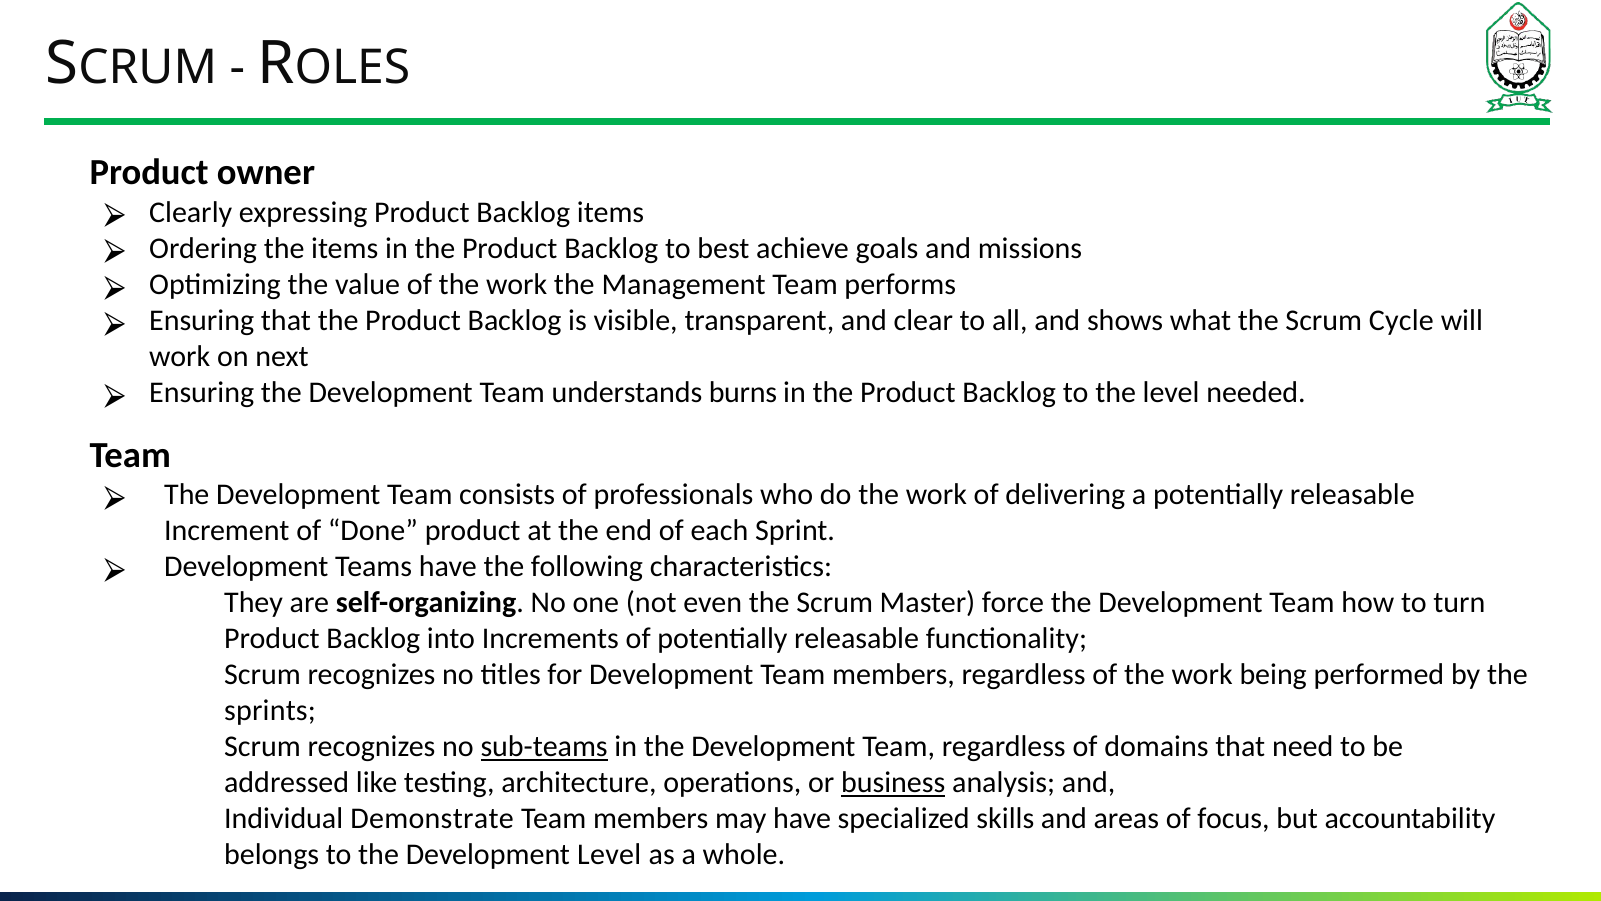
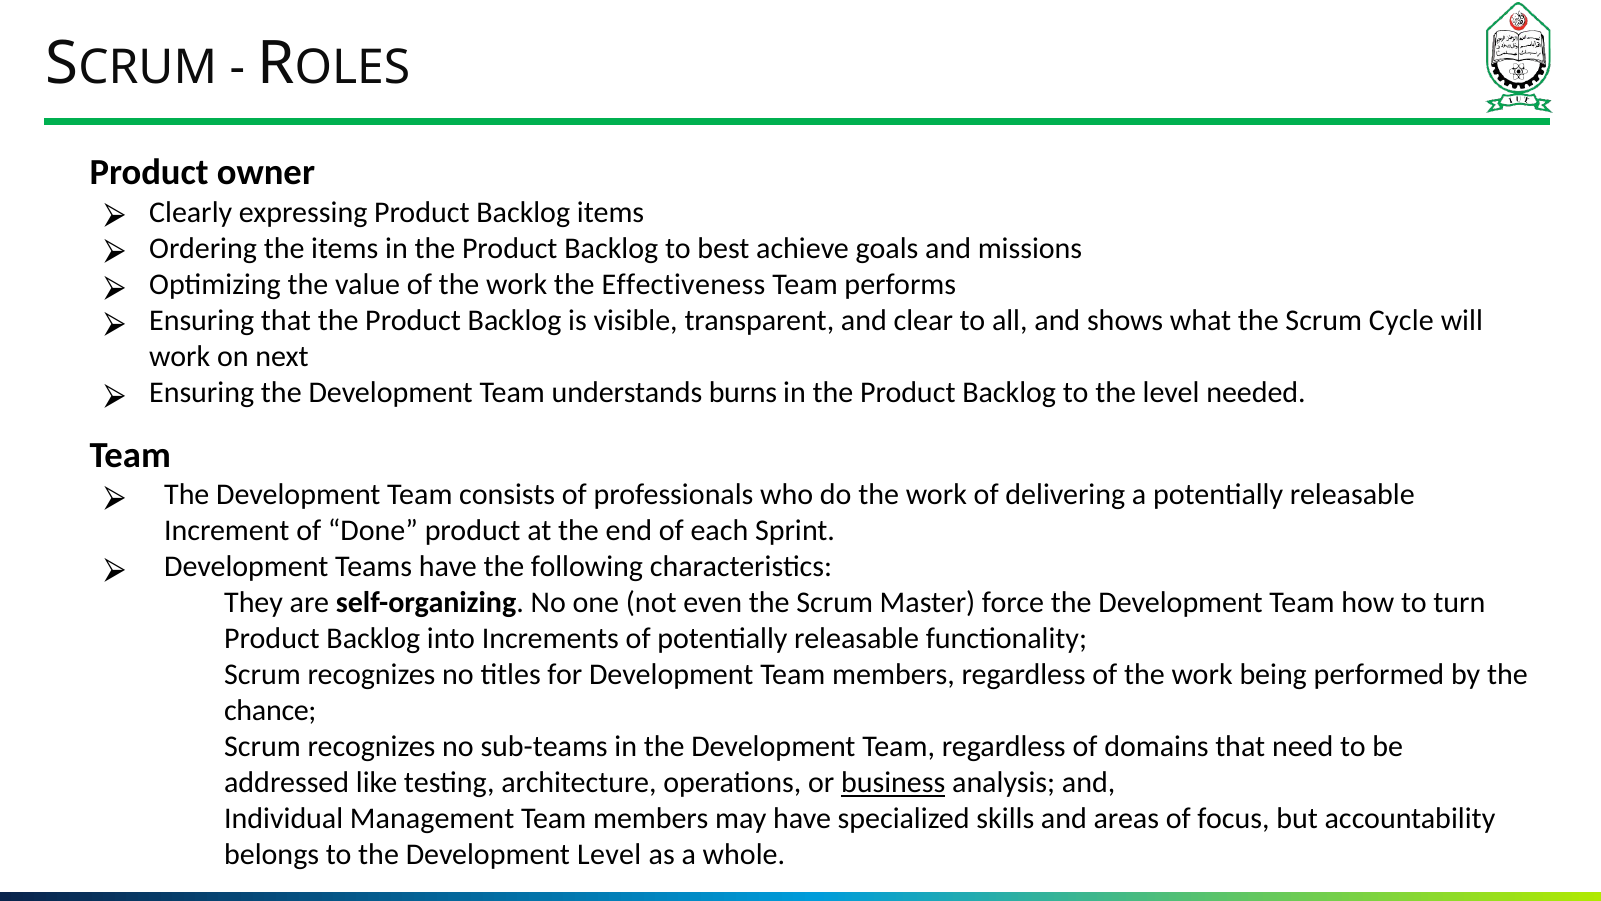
Management: Management -> Effectiveness (684, 284)
sprints: sprints -> chance (270, 711)
sub-teams underline: present -> none (544, 747)
Demonstrate: Demonstrate -> Management (432, 819)
